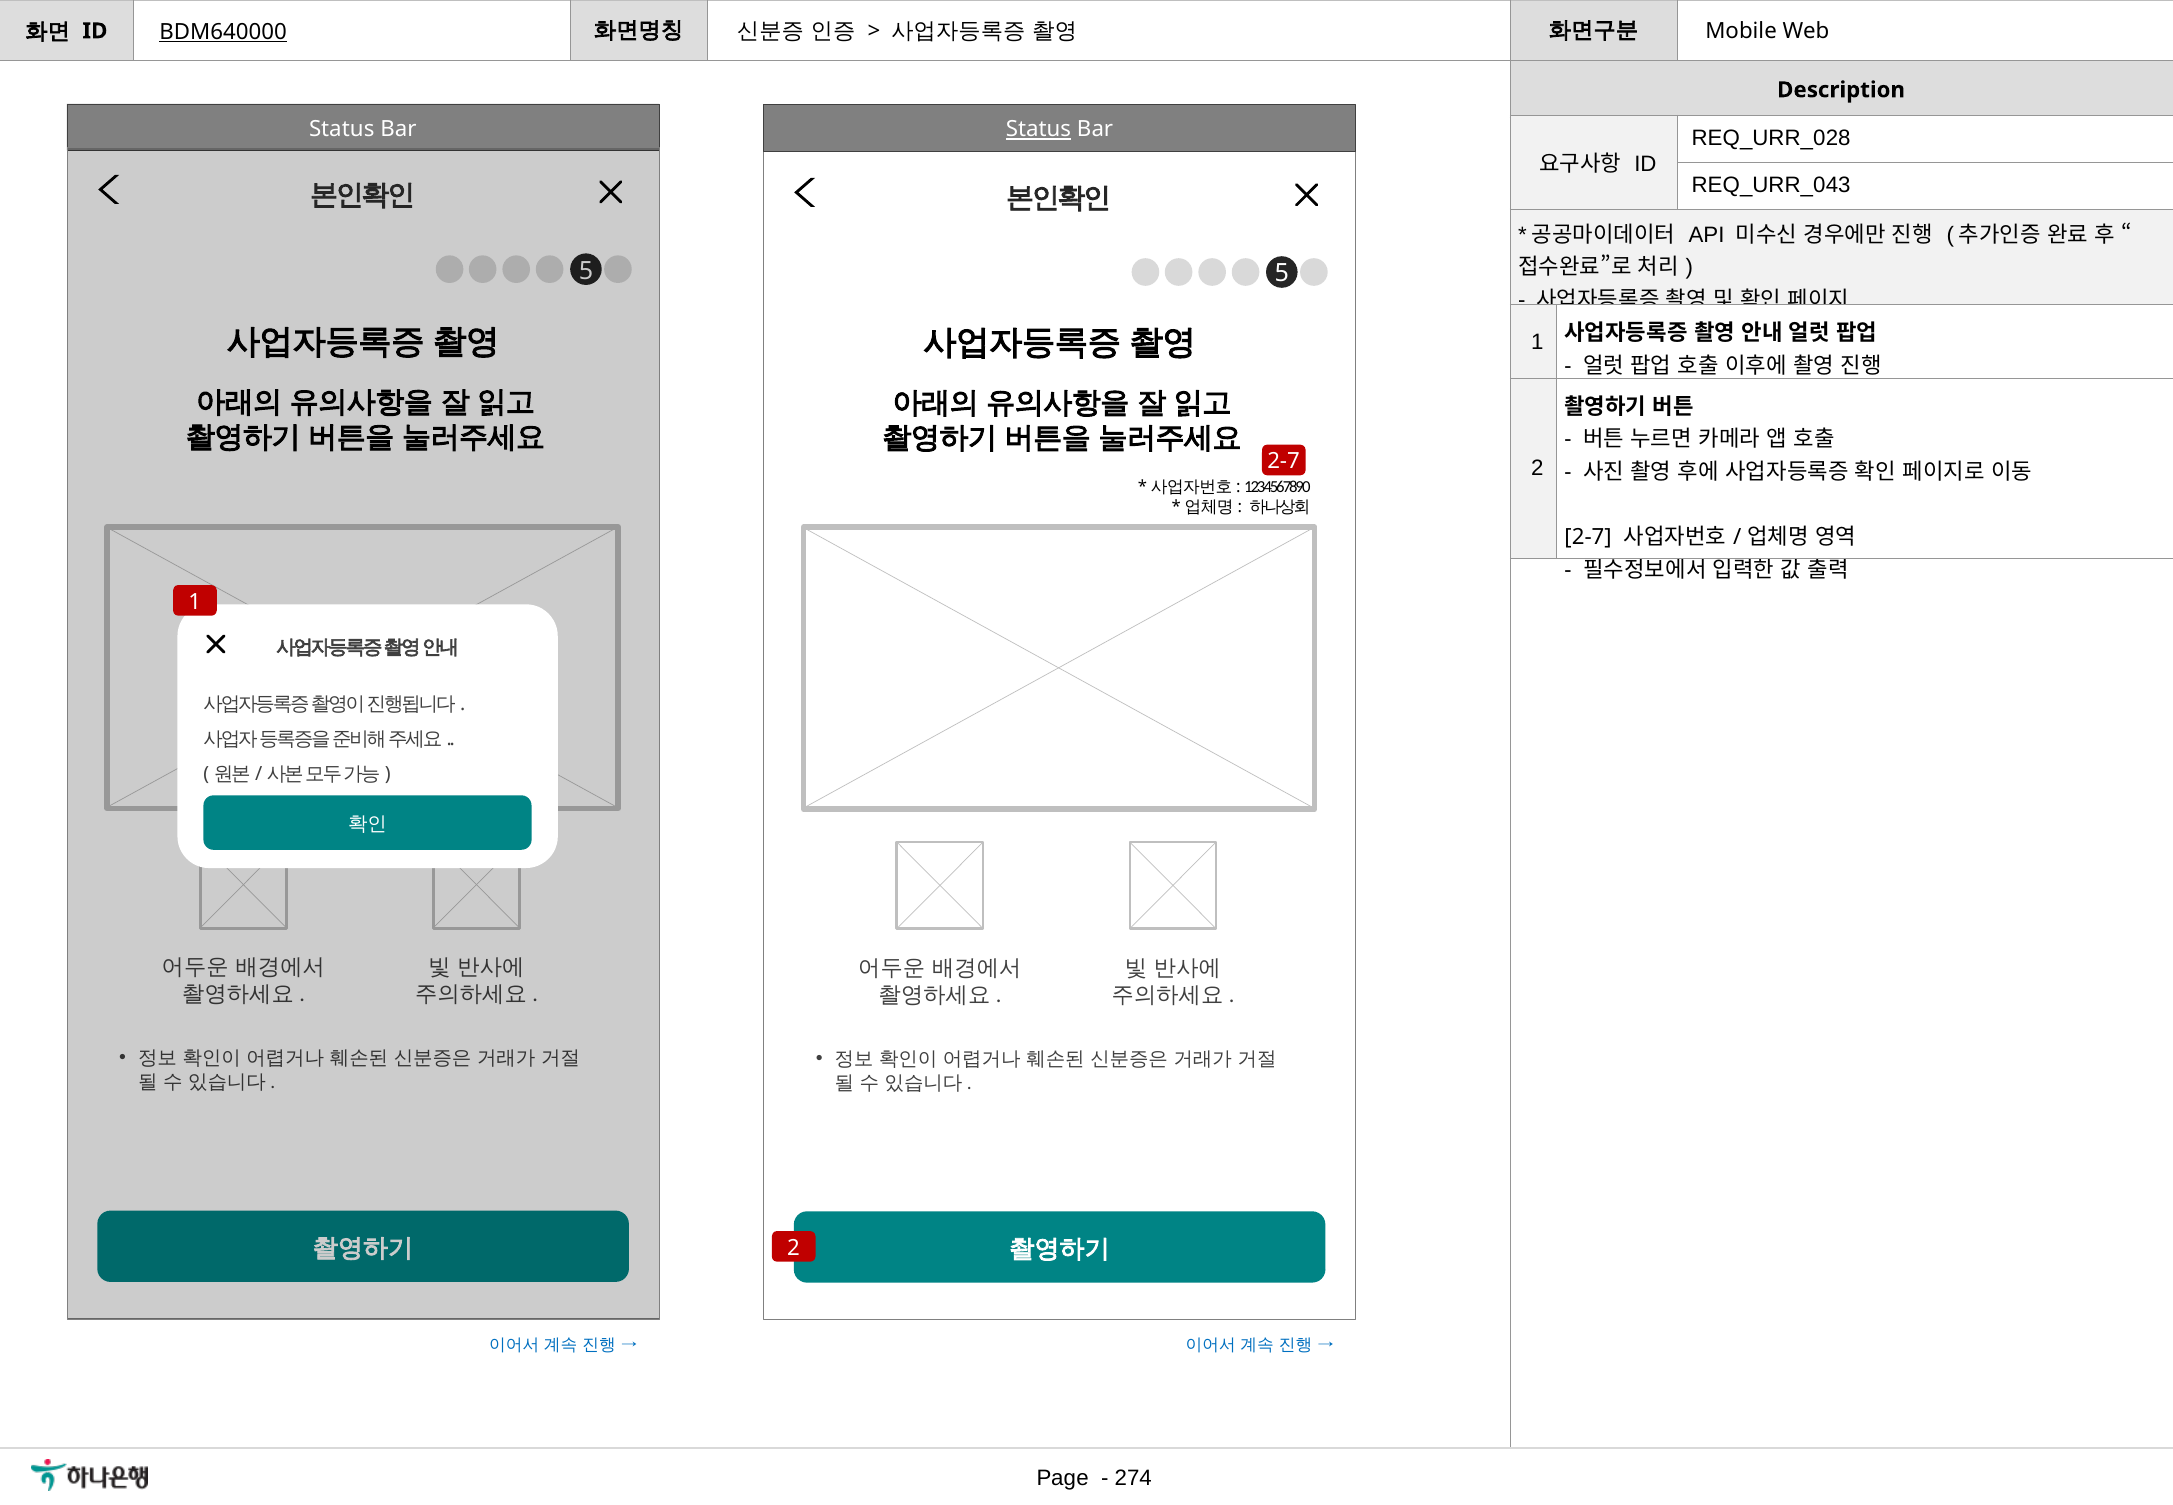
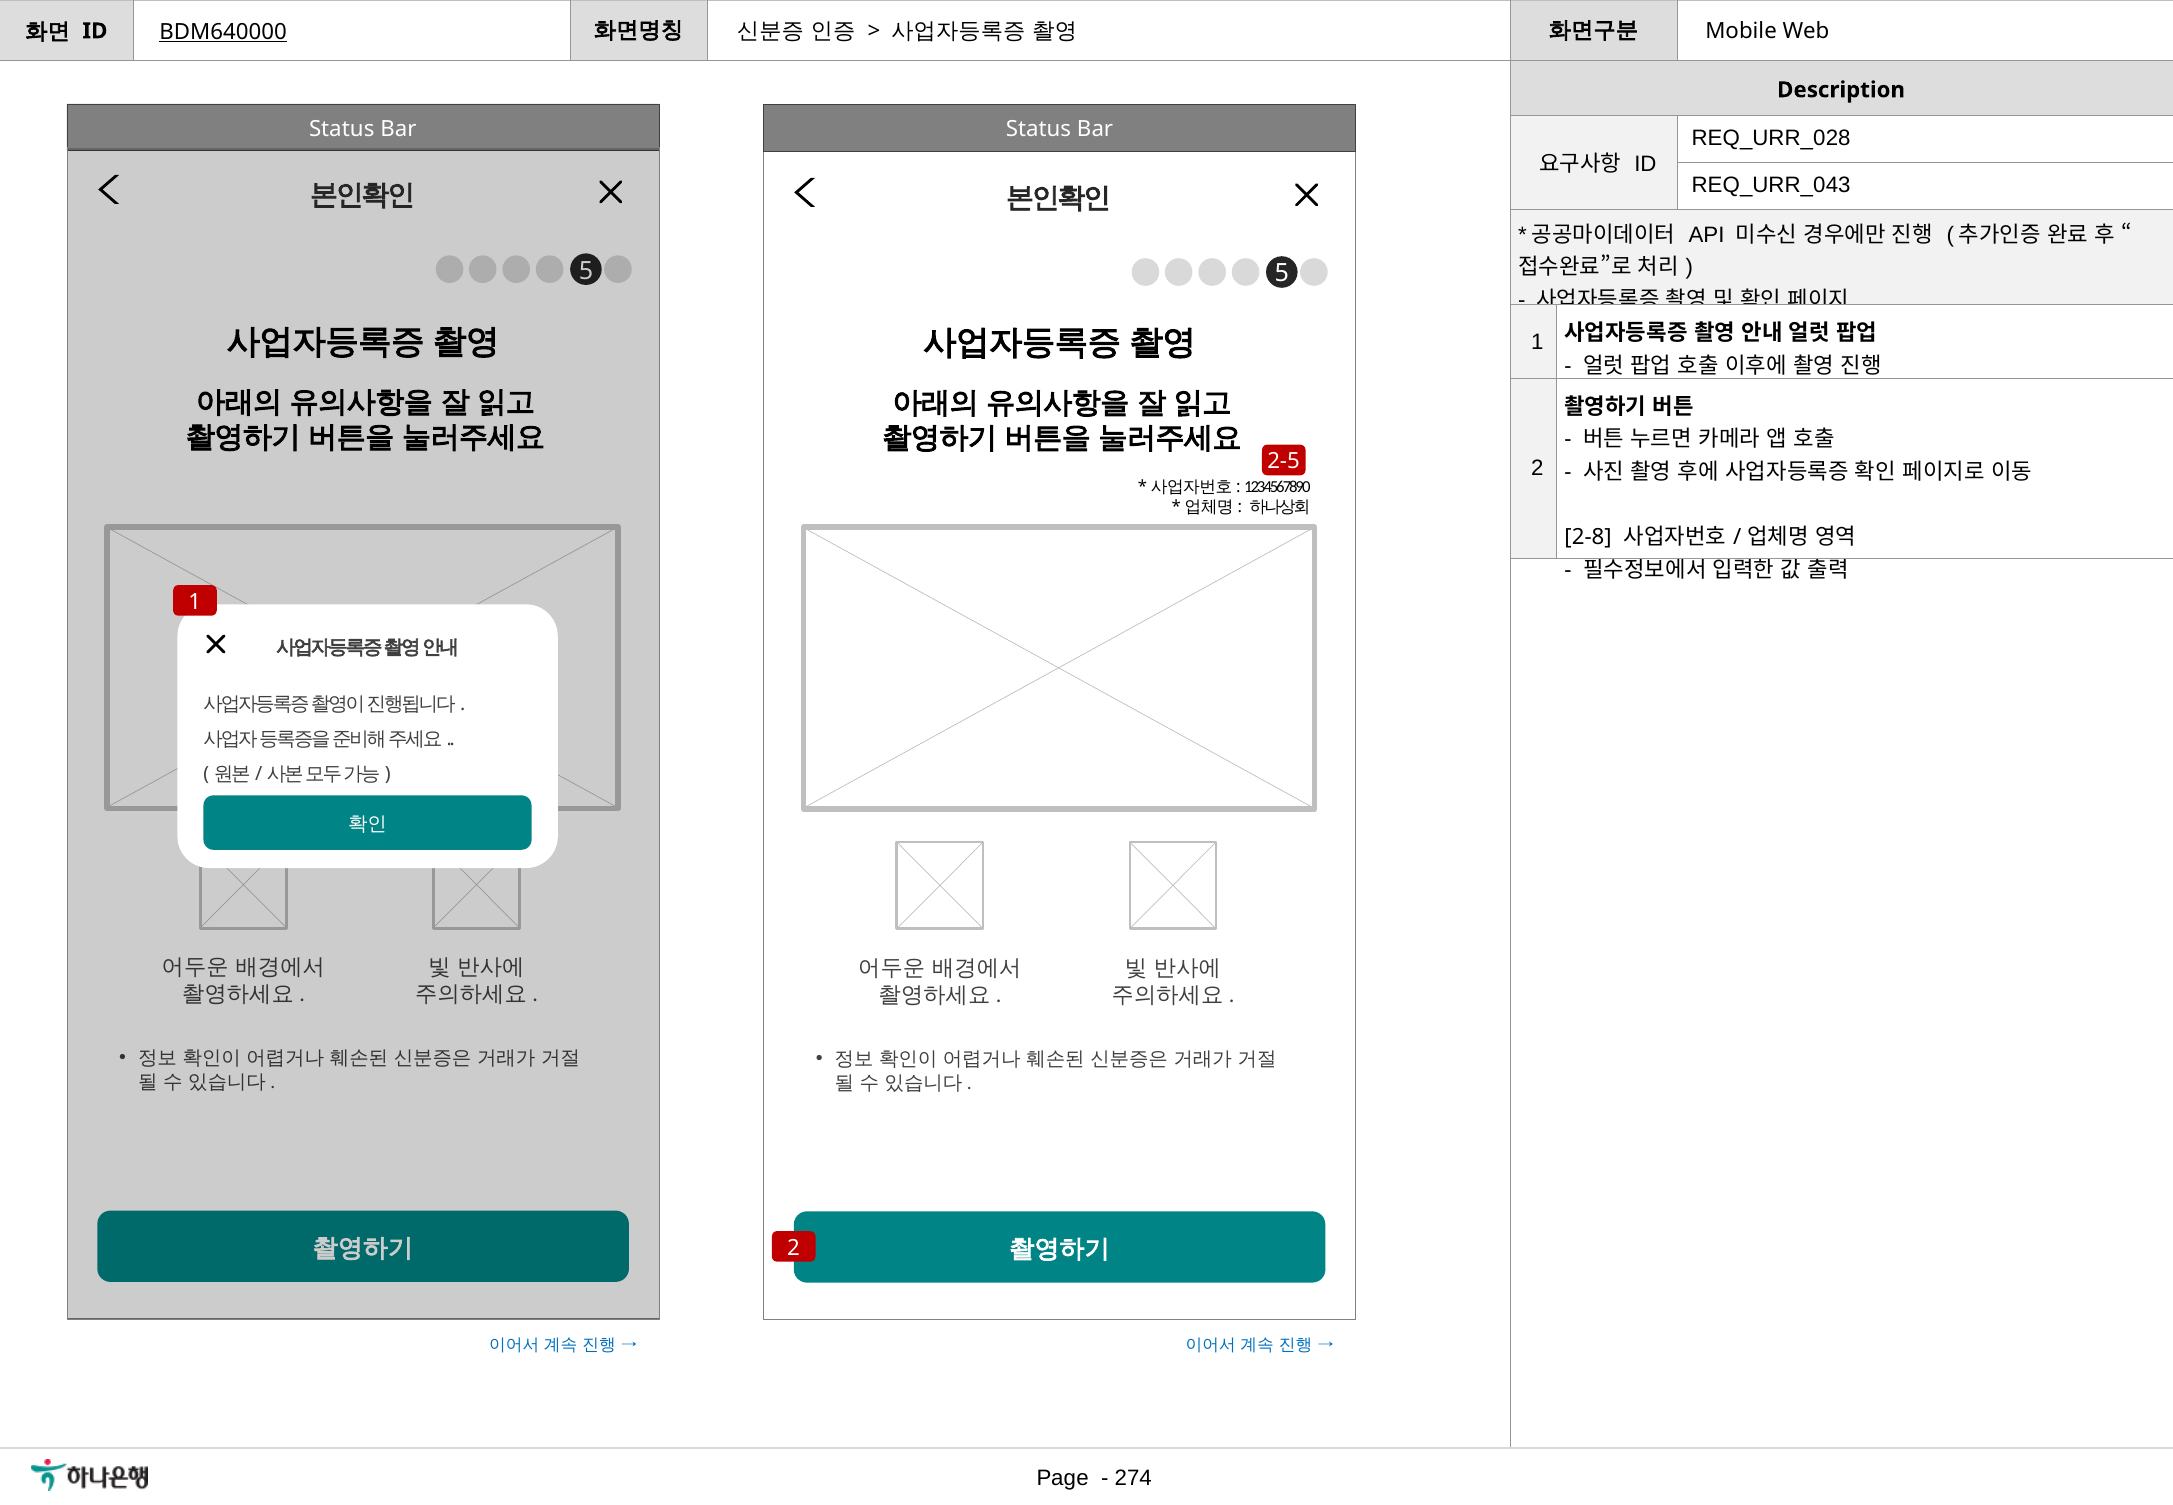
Status underline: present -> none (1038, 129)
2-7: 2-7 -> 2-5 (1284, 461)
2-7: 2-7 -> 2-8 (1588, 537)
